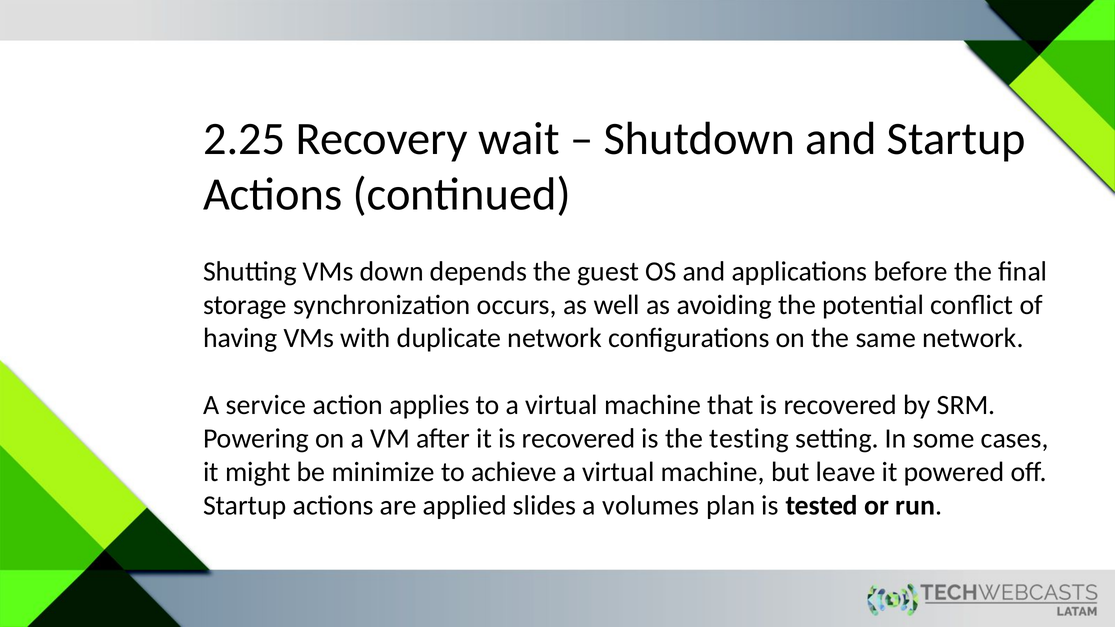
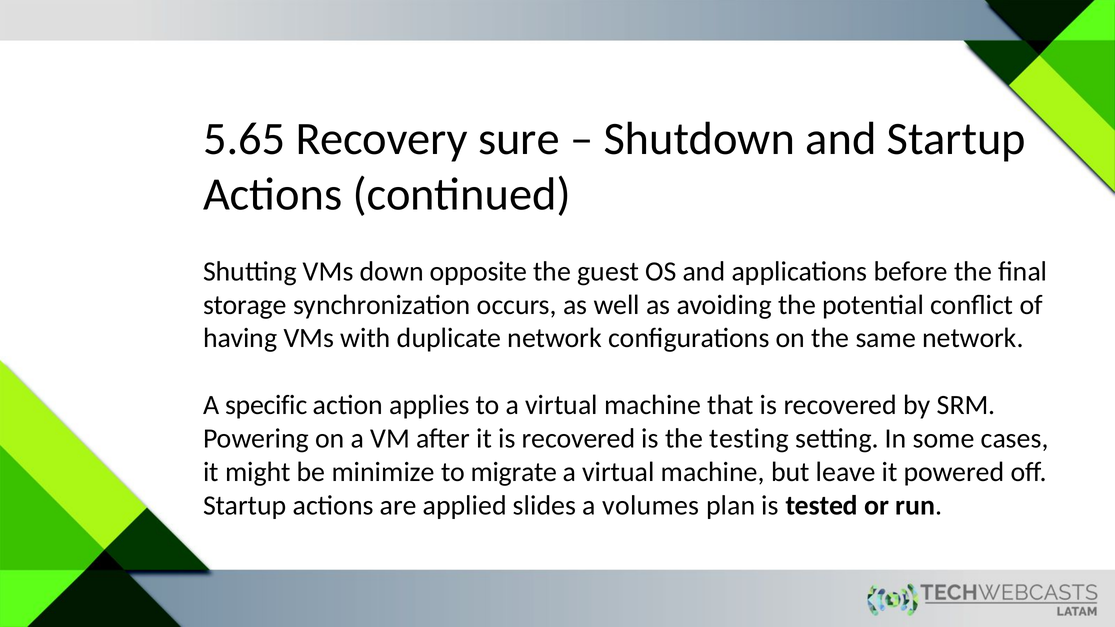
2.25: 2.25 -> 5.65 (244, 139)
wait: wait -> sure (519, 139)
depends: depends -> opposite (479, 271)
service: service -> specific (266, 405)
achieve: achieve -> migrate (514, 472)
